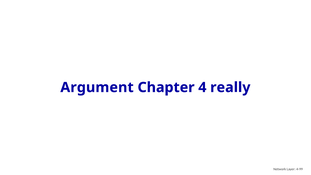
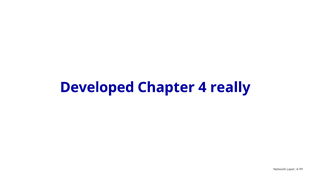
Argument: Argument -> Developed (97, 87)
